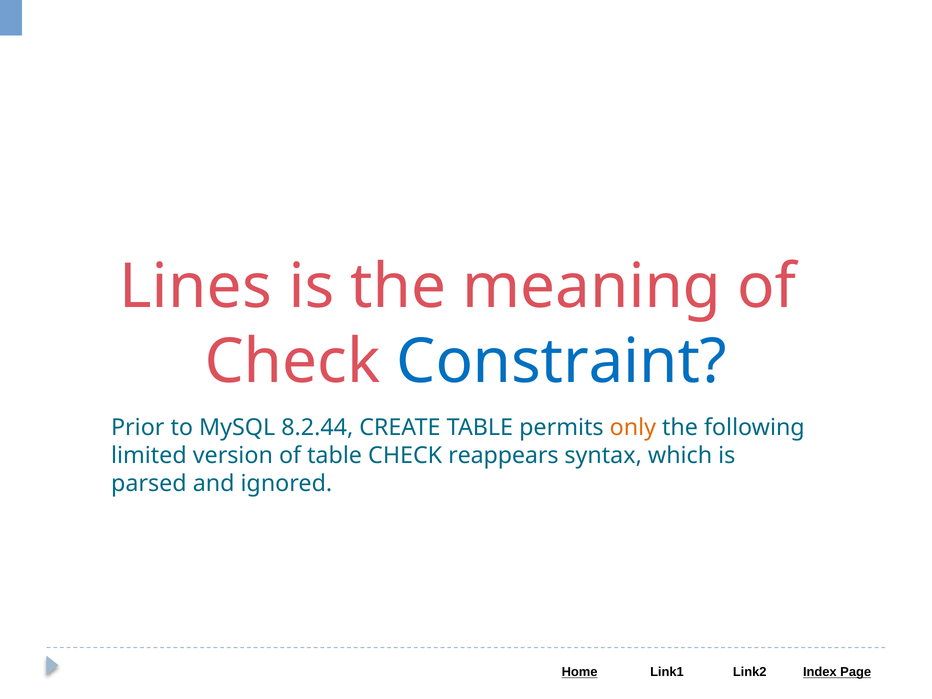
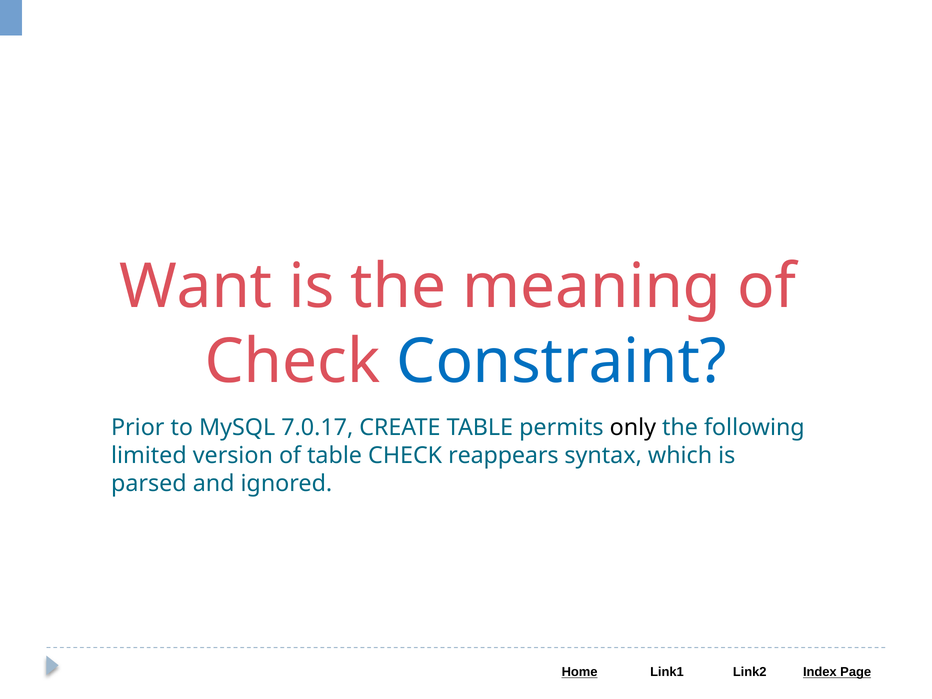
Lines: Lines -> Want (196, 287)
8.2.44: 8.2.44 -> 7.0.17 (317, 428)
only colour: orange -> black (633, 428)
